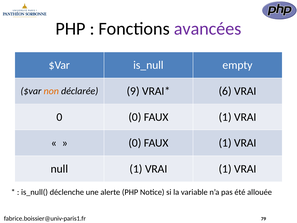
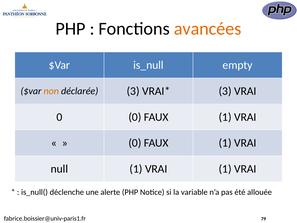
avancées colour: purple -> orange (208, 29)
déclarée 9: 9 -> 3 (133, 91)
6: 6 -> 3 (225, 91)
